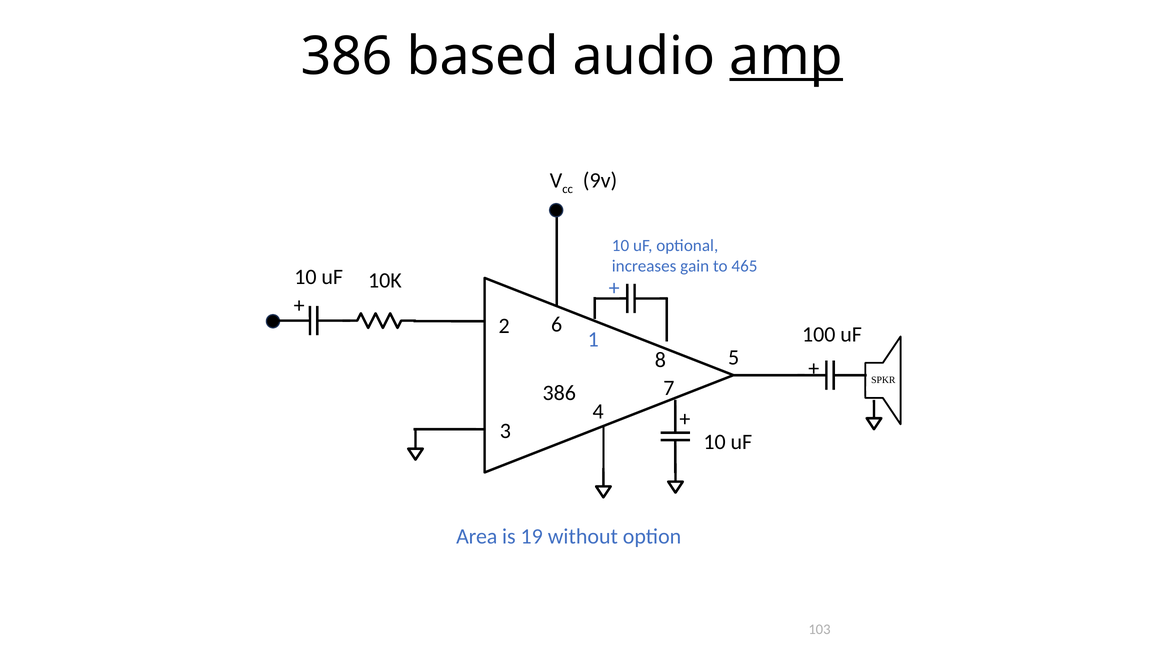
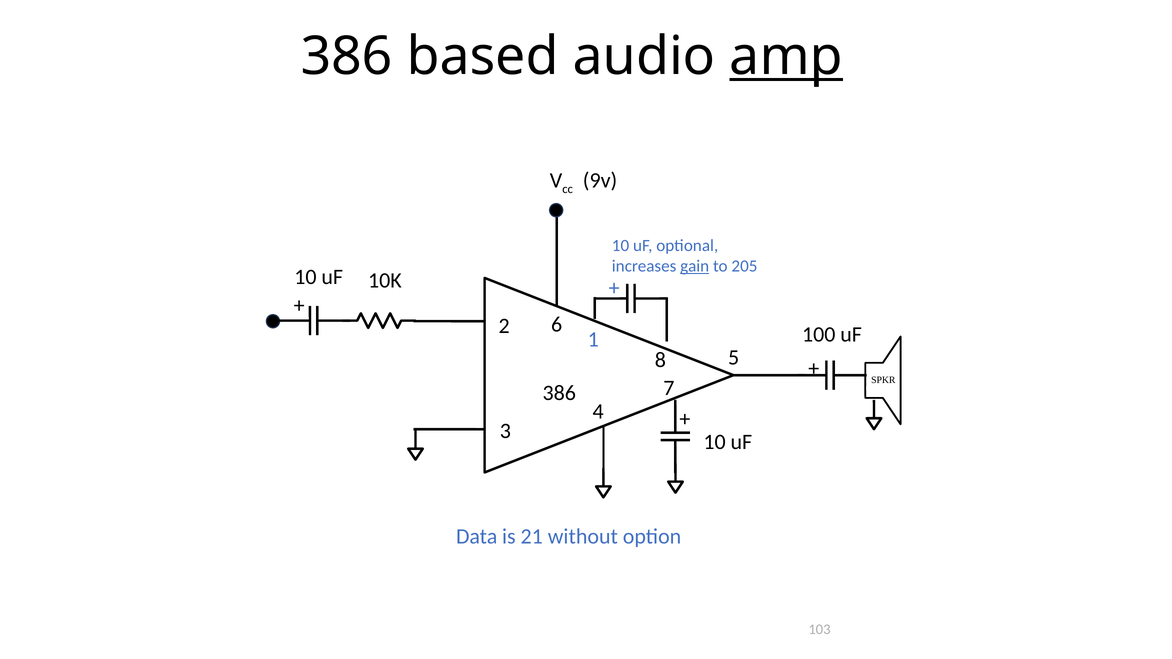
gain underline: none -> present (695, 266)
465: 465 -> 205 (744, 266)
Area: Area -> Data (477, 537)
19: 19 -> 21 (532, 537)
